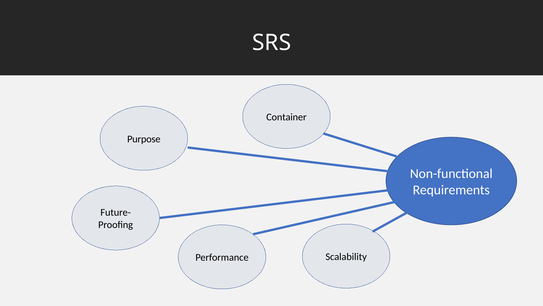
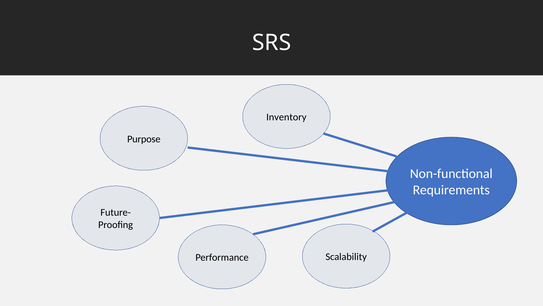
Container: Container -> Inventory (286, 117)
